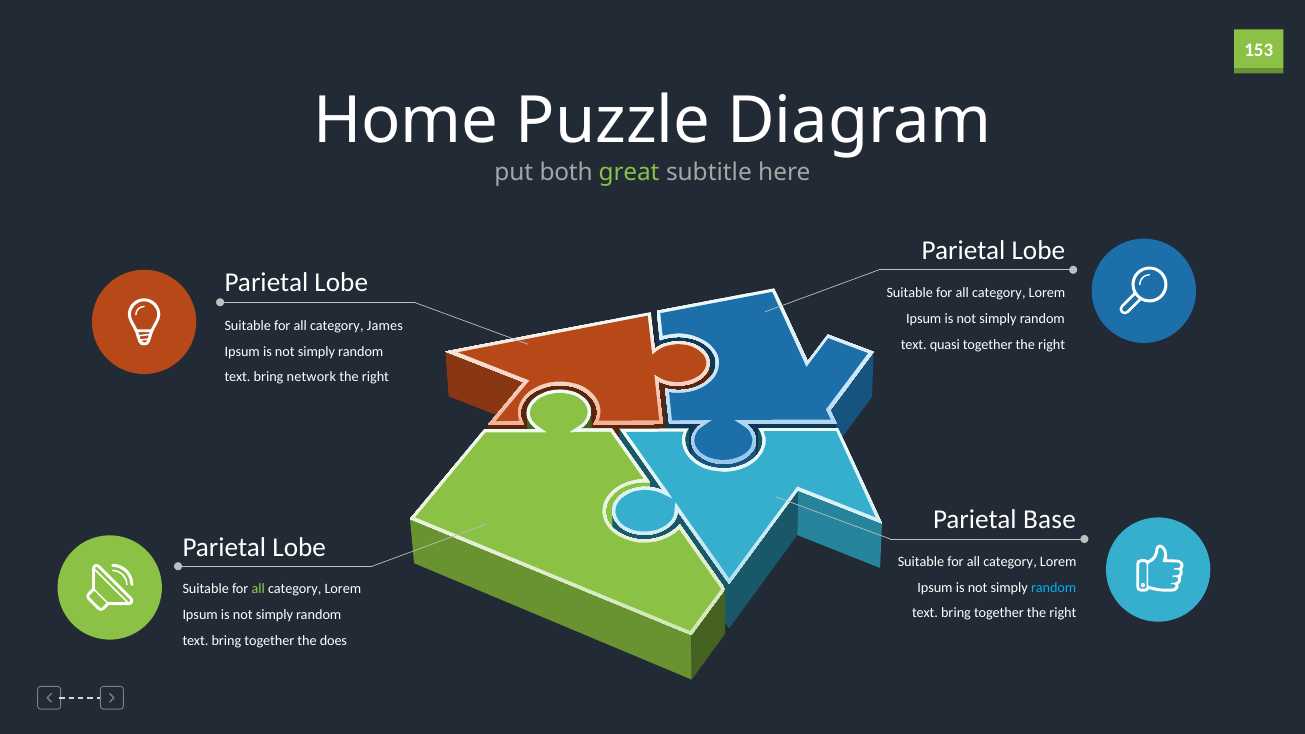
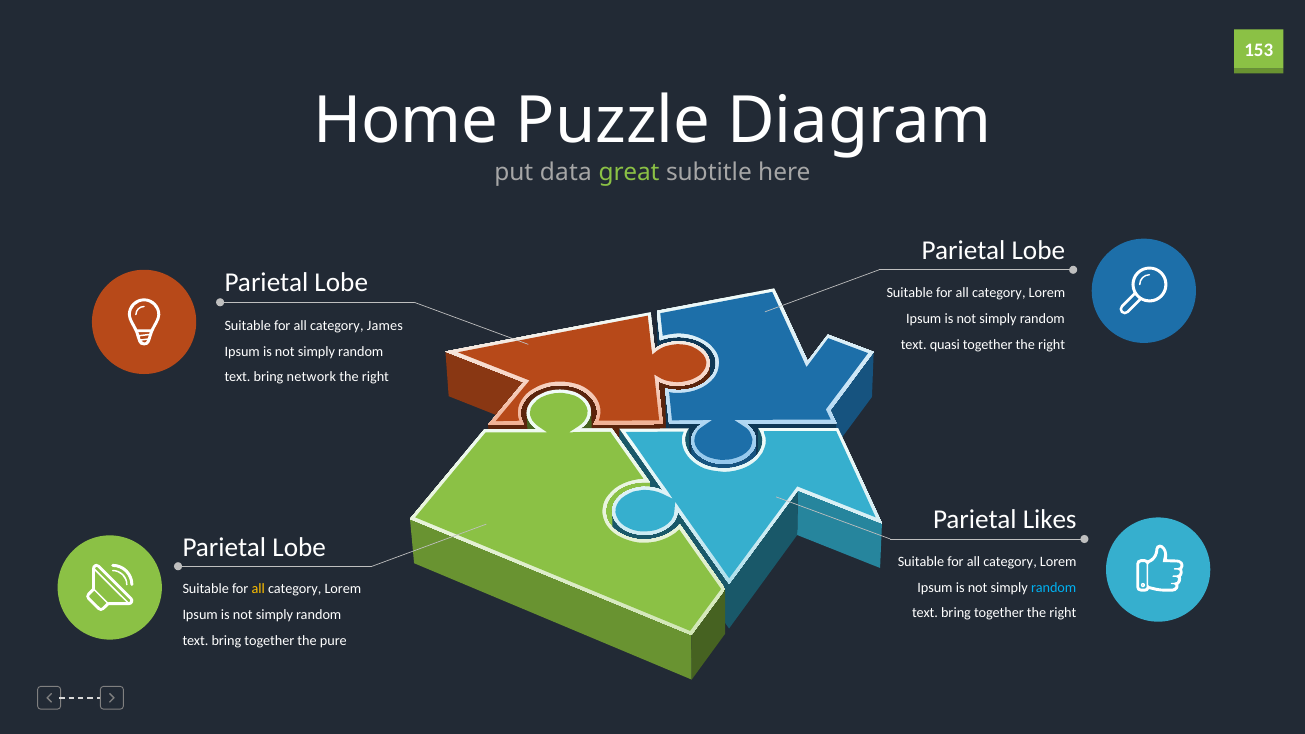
both: both -> data (566, 173)
Base: Base -> Likes (1050, 520)
all colour: light green -> yellow (258, 589)
does: does -> pure (333, 641)
